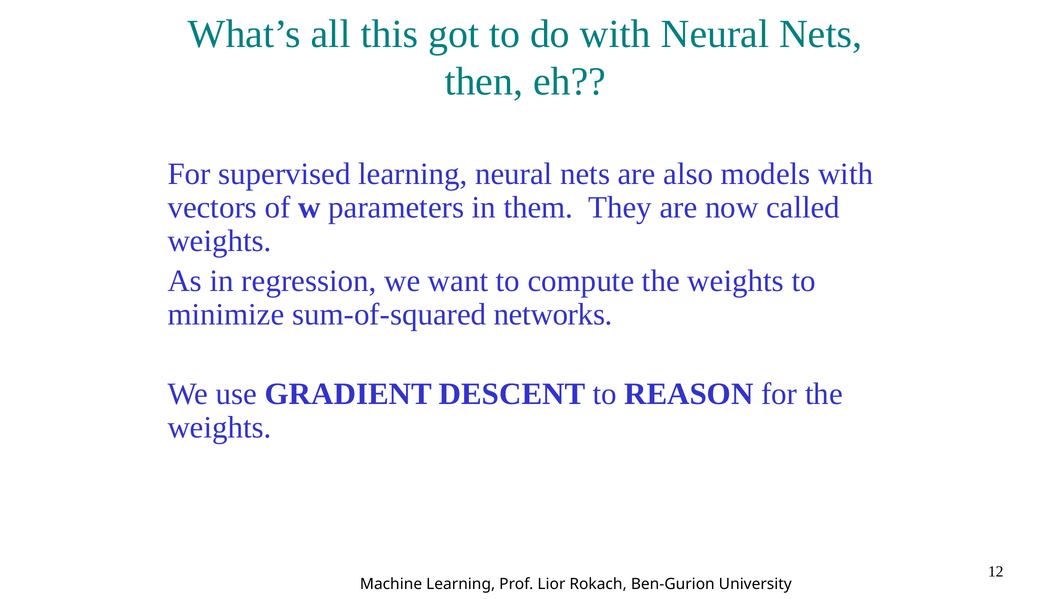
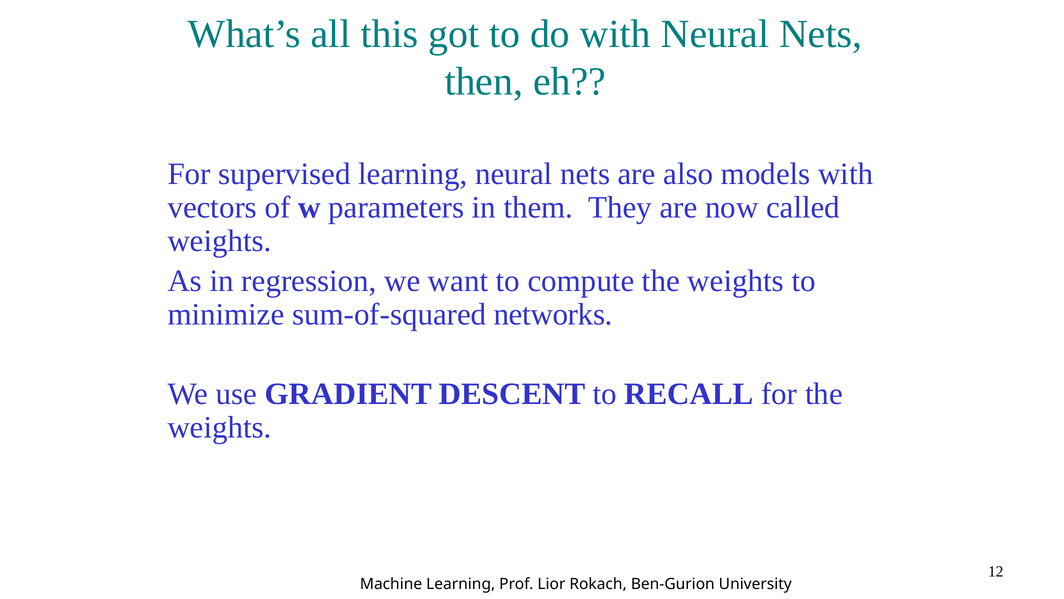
REASON: REASON -> RECALL (689, 394)
